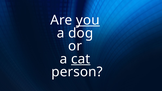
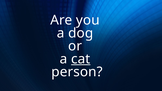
you underline: present -> none (88, 20)
